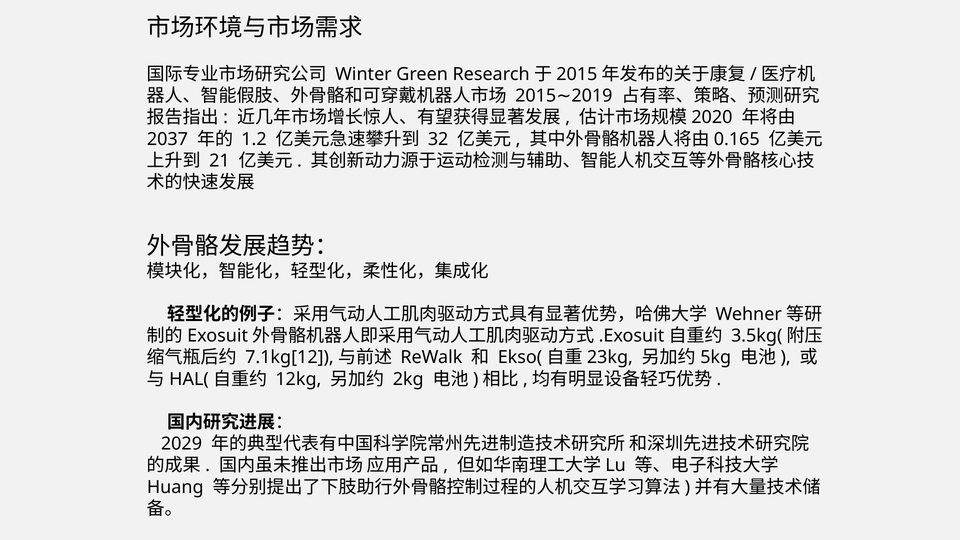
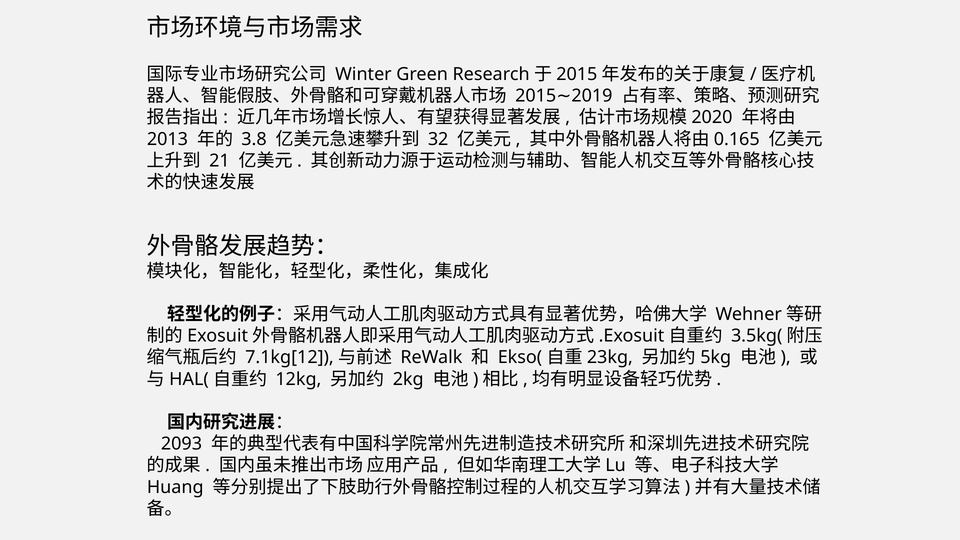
2037: 2037 -> 2013 (167, 139)
1.2: 1.2 -> 3.8 (254, 139)
2029: 2029 -> 2093 (182, 444)
